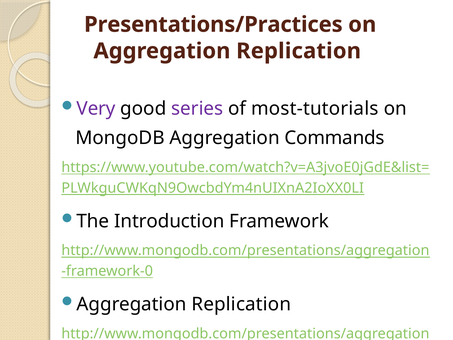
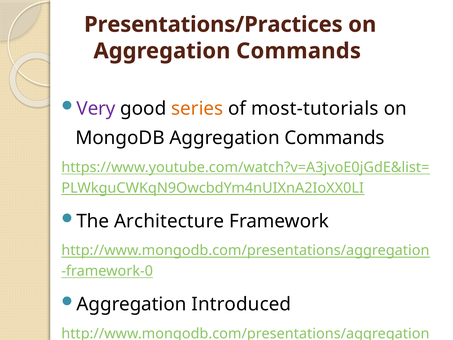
Replication: Replication -> Commands (299, 51)
series colour: purple -> orange (197, 108)
Introduction: Introduction -> Architecture (169, 221)
Replication: Replication -> Introduced (241, 304)
